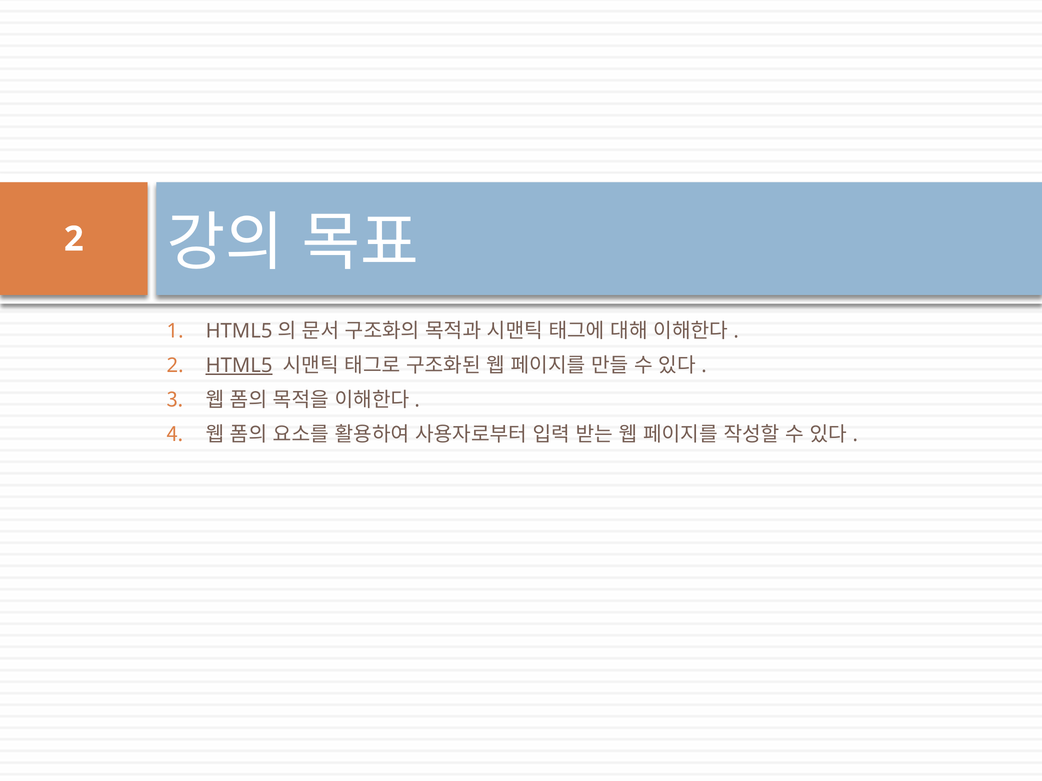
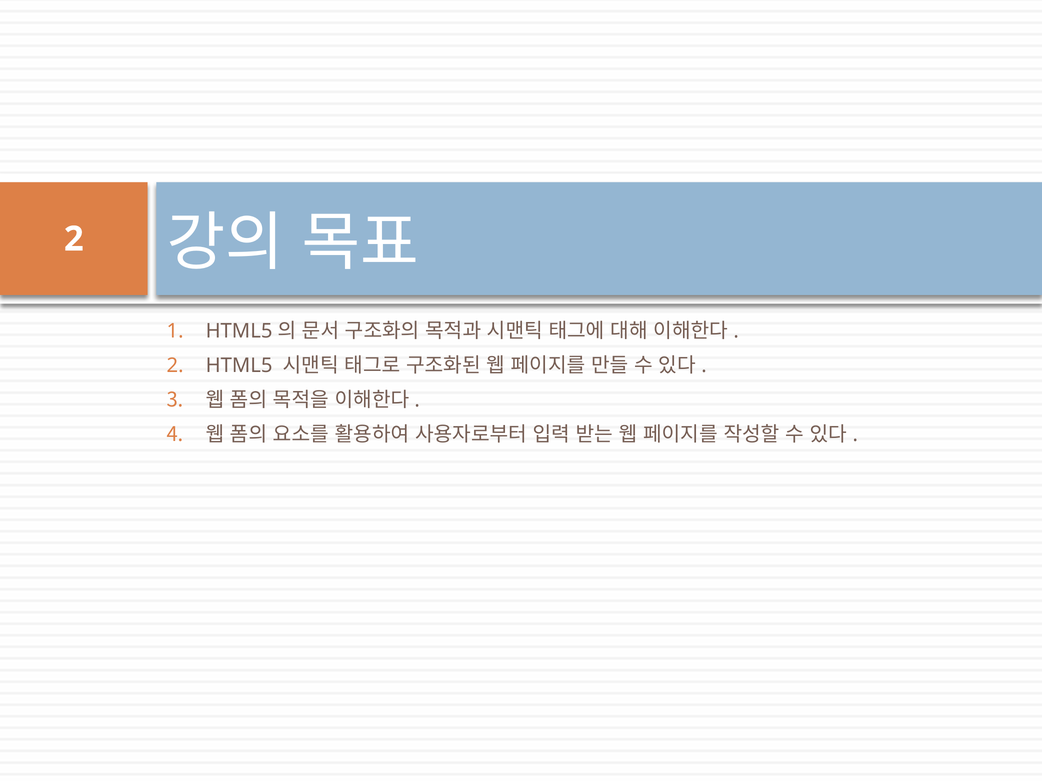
HTML5 underline: present -> none (239, 366)
